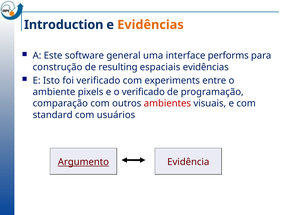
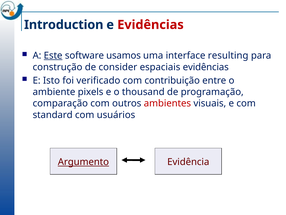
Evidências colour: orange -> red (150, 25)
Este underline: none -> present (53, 55)
general: general -> usamos (124, 55)
performs: performs -> resulting (228, 55)
resulting: resulting -> consider (118, 67)
experiments: experiments -> contribuição (172, 80)
o verificado: verificado -> thousand (143, 92)
